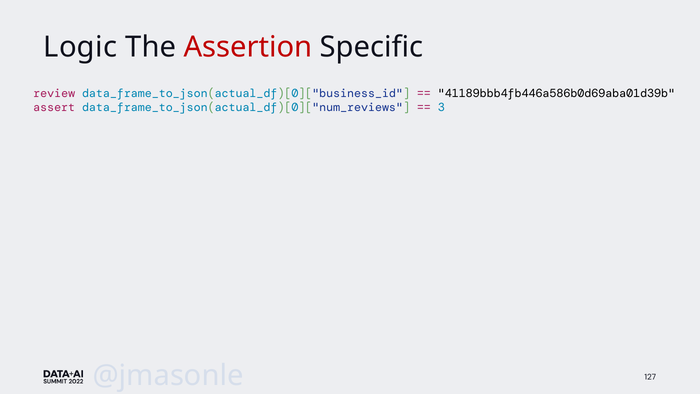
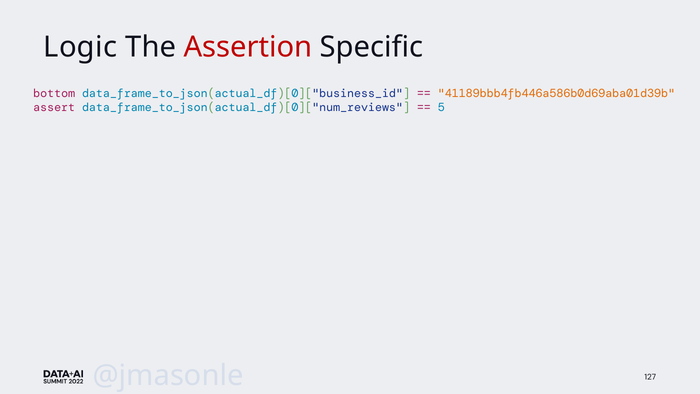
review: review -> bottom (54, 93)
41189bbb4fb446a586b0d69aba01d39b colour: black -> orange (556, 93)
3: 3 -> 5 (441, 107)
